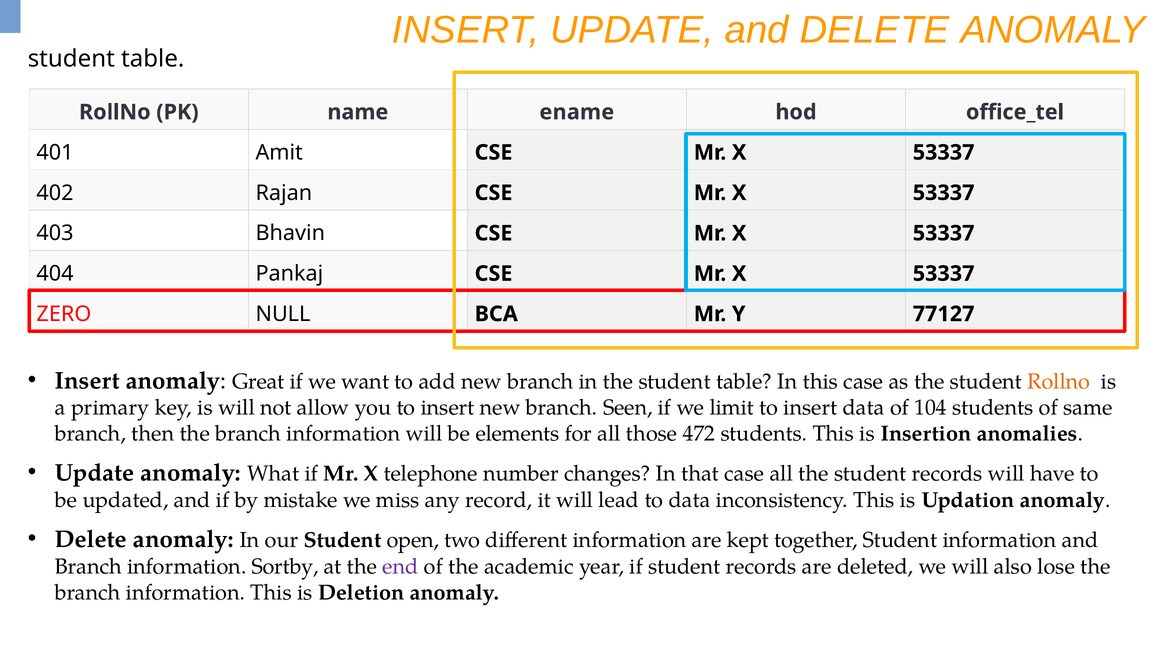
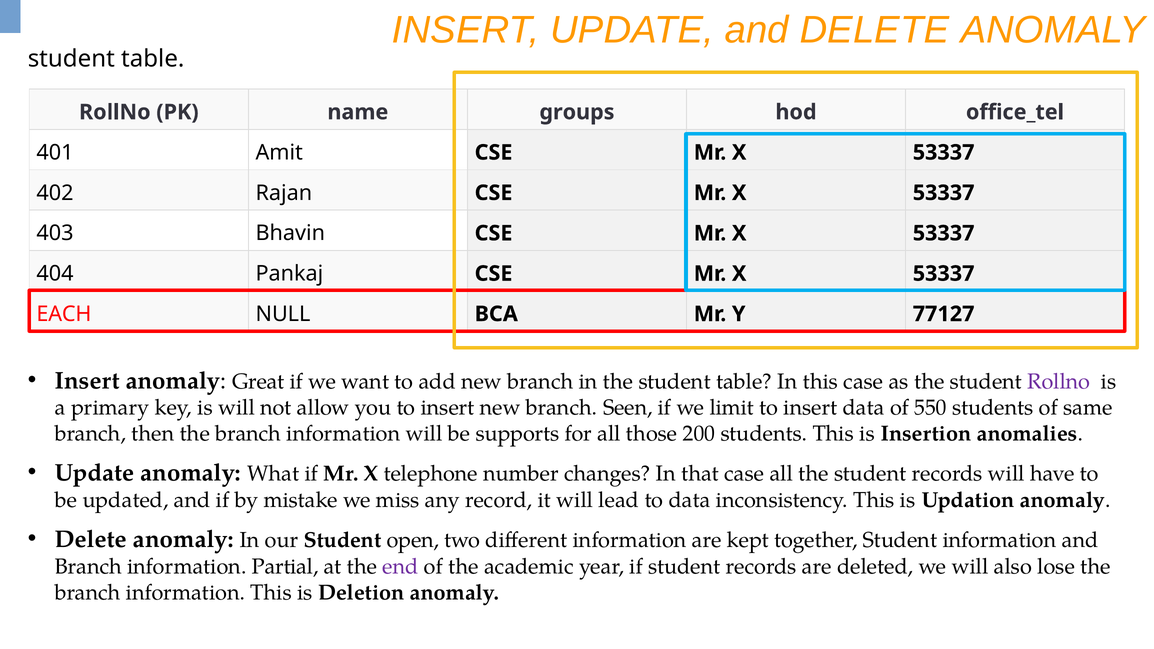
ename: ename -> groups (577, 112)
ZERO: ZERO -> EACH (64, 314)
Rollno colour: orange -> purple (1059, 381)
104: 104 -> 550 (931, 408)
elements: elements -> supports (517, 434)
472: 472 -> 200 (699, 434)
Sortby: Sortby -> Partial (285, 567)
